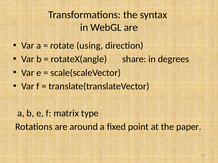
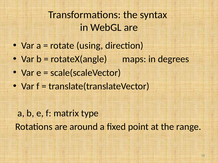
share: share -> maps (134, 59)
paper: paper -> range (189, 127)
